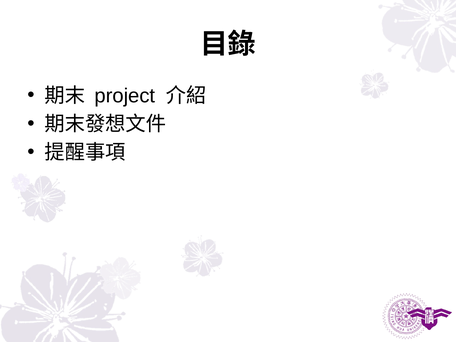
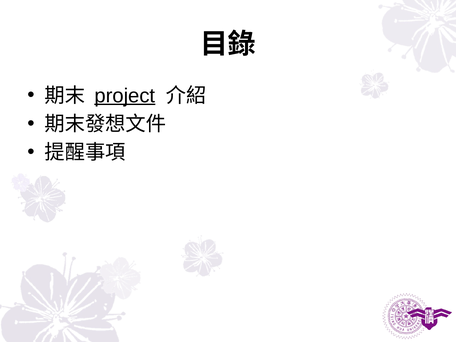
project underline: none -> present (125, 96)
